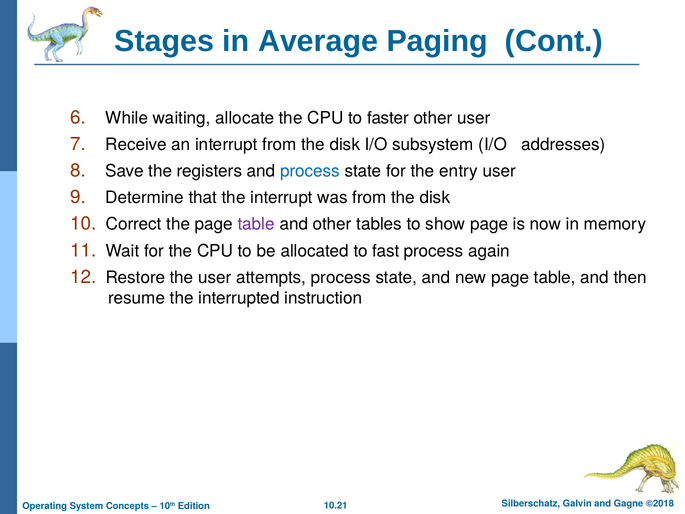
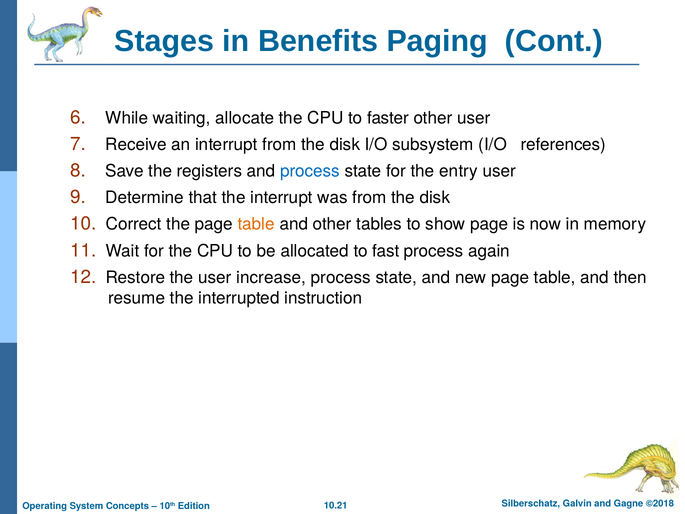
Average: Average -> Benefits (318, 41)
addresses: addresses -> references (563, 145)
table colour: purple -> orange (256, 224)
attempts: attempts -> increase (271, 277)
